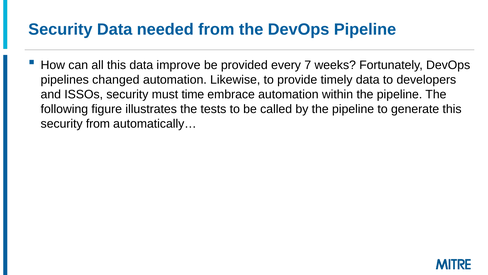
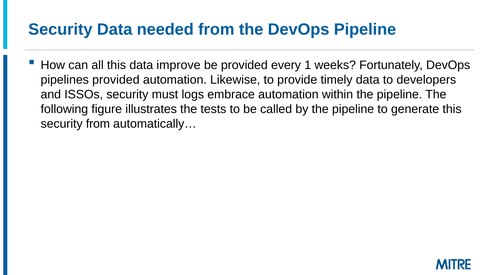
7: 7 -> 1 (308, 65)
pipelines changed: changed -> provided (116, 80)
time: time -> logs (193, 94)
